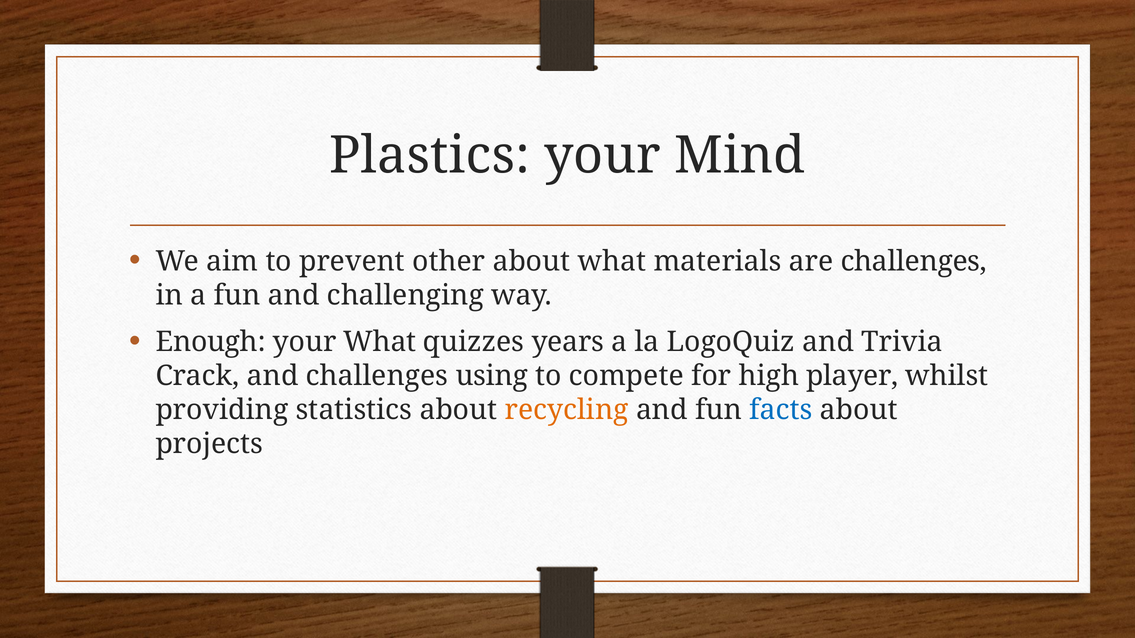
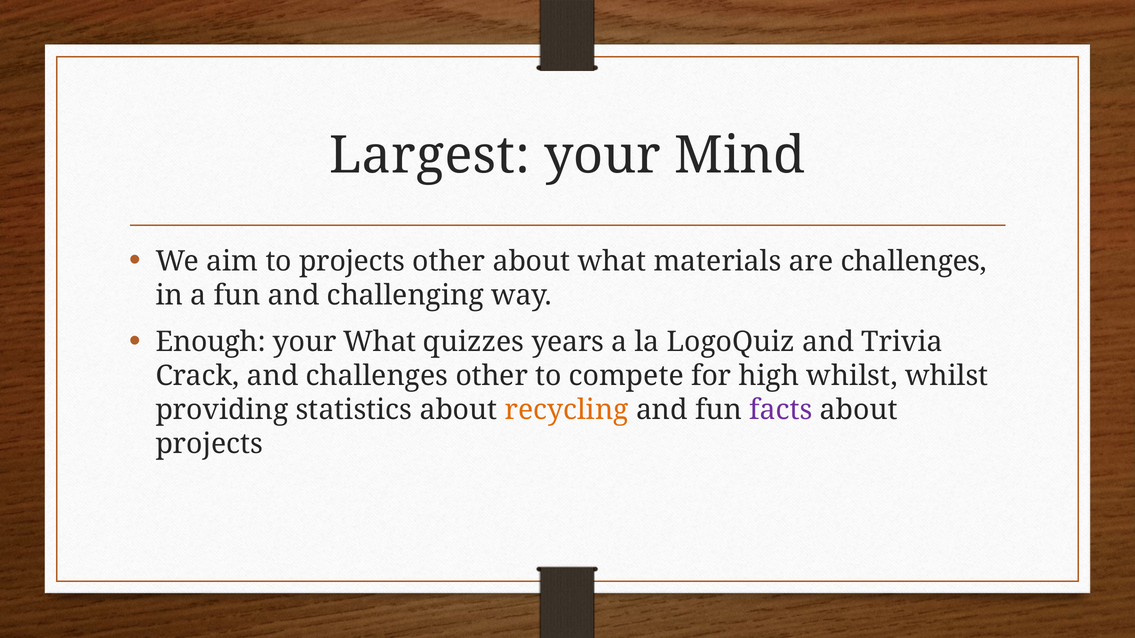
Plastics: Plastics -> Largest (430, 156)
to prevent: prevent -> projects (352, 261)
challenges using: using -> other (492, 376)
high player: player -> whilst (852, 376)
facts colour: blue -> purple (781, 410)
